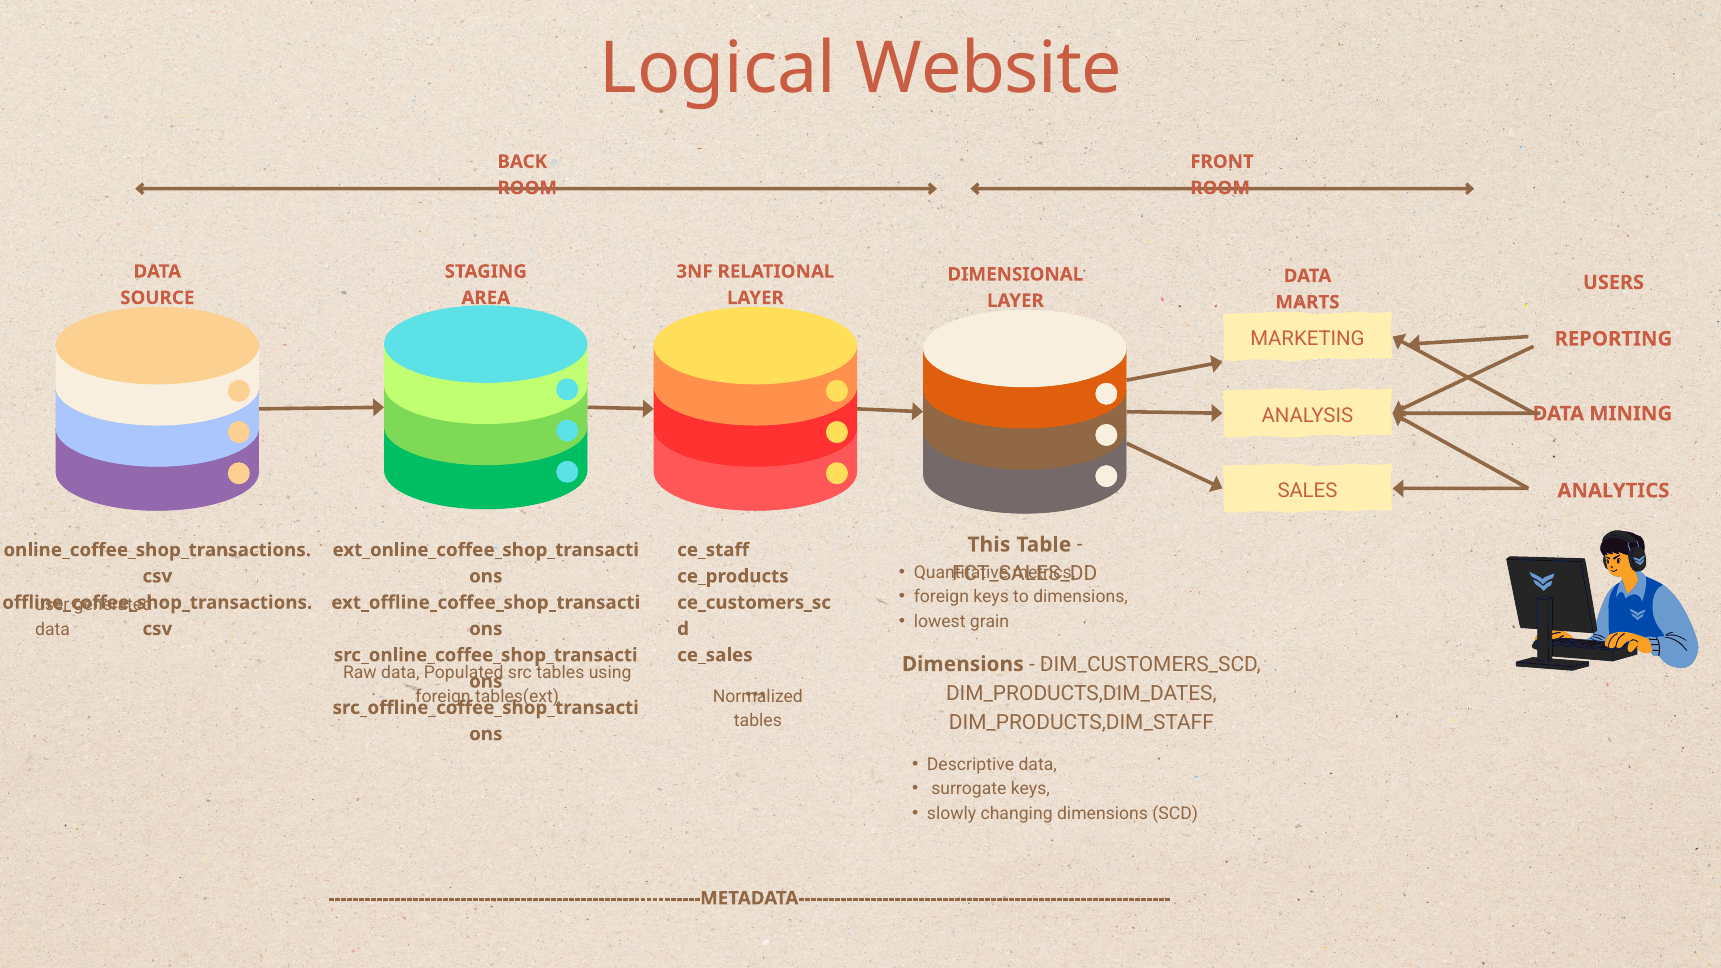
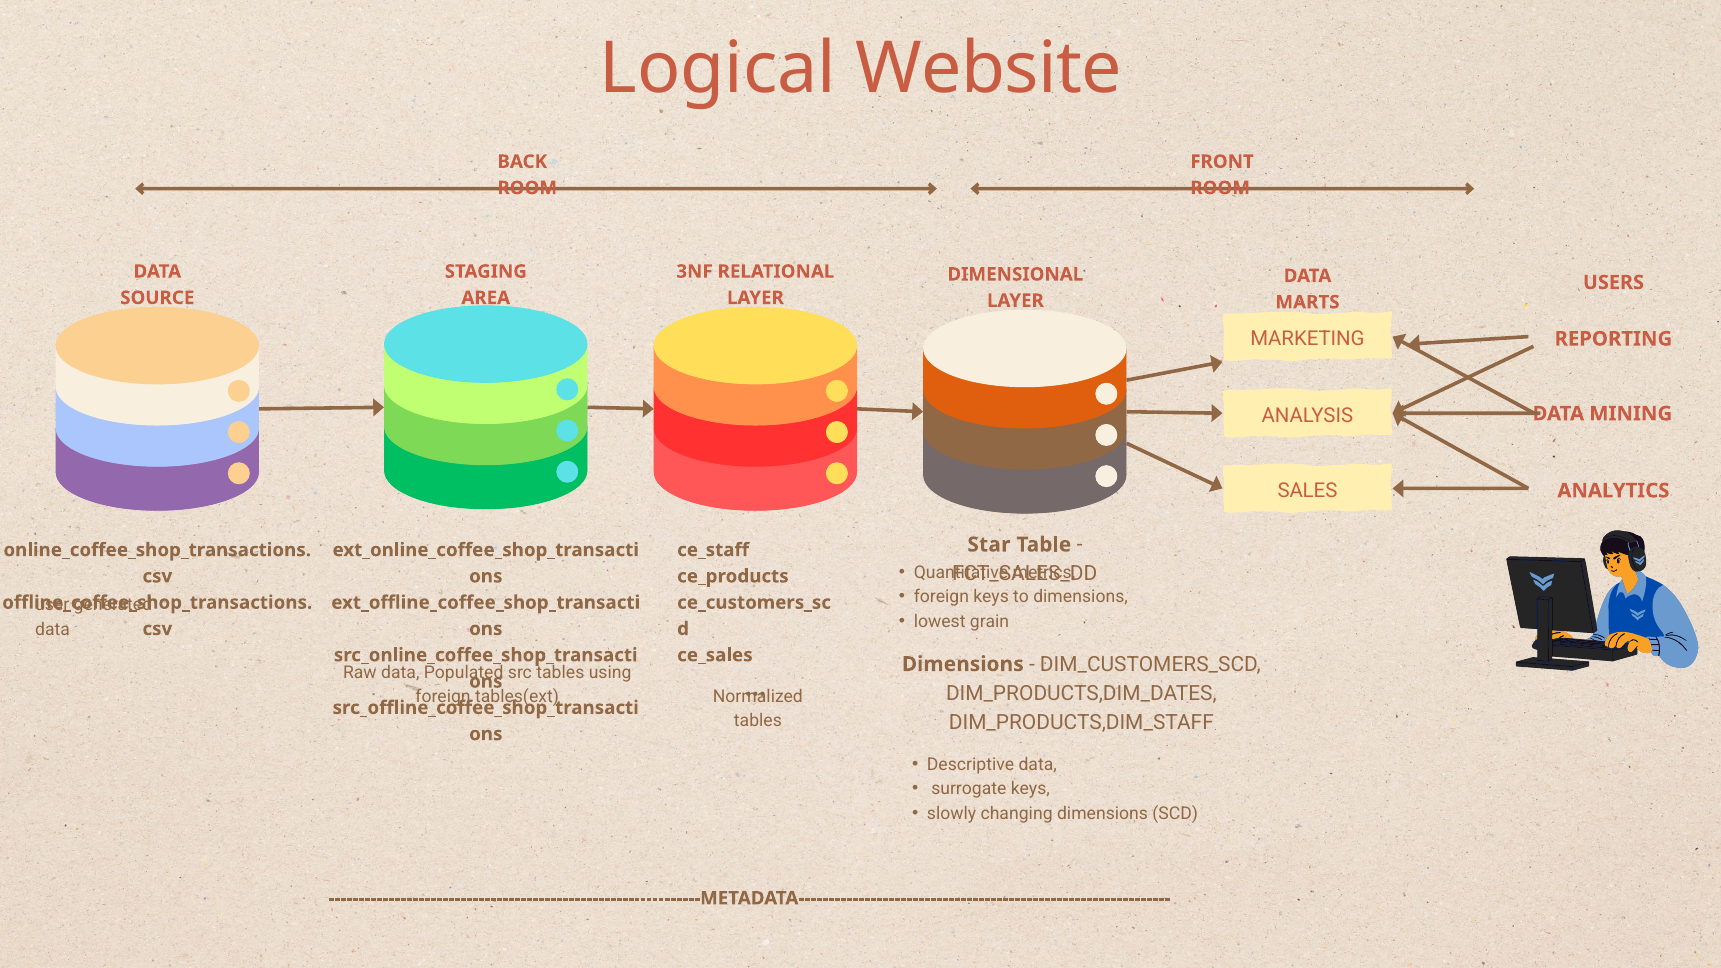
This: This -> Star (989, 545)
